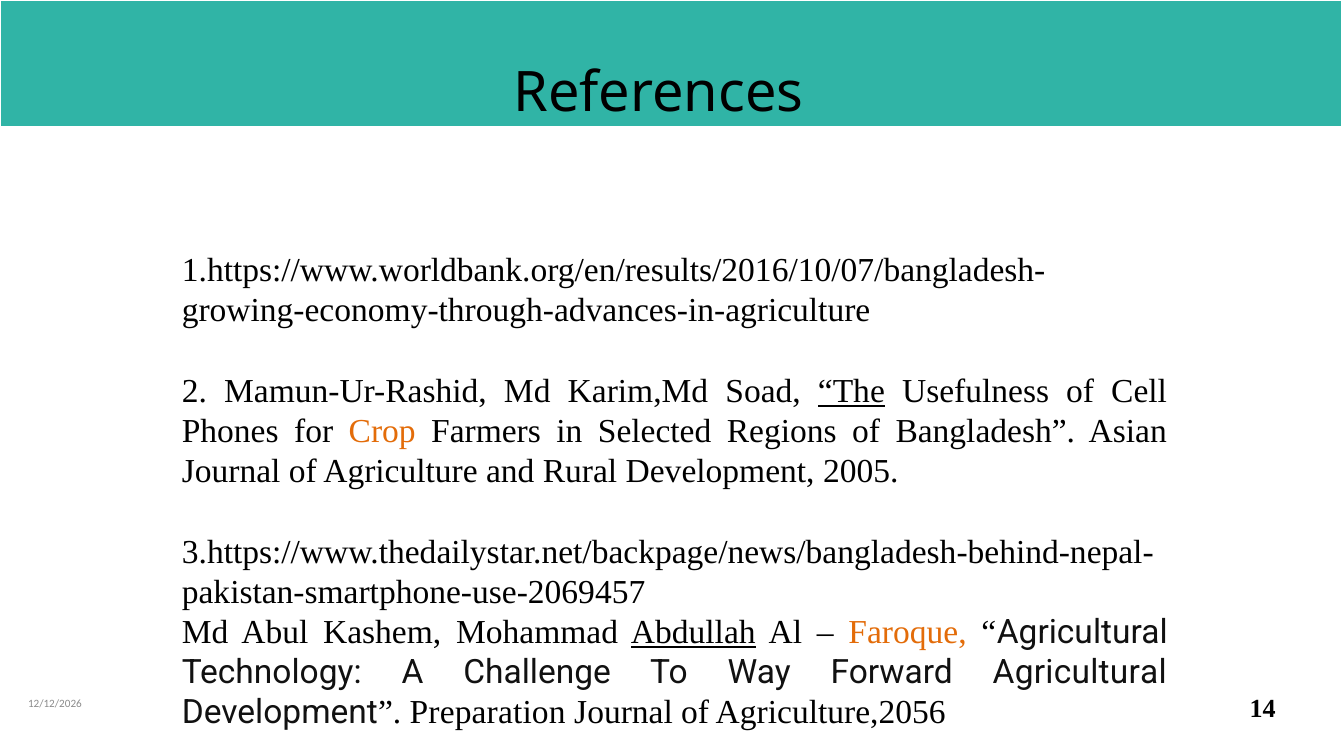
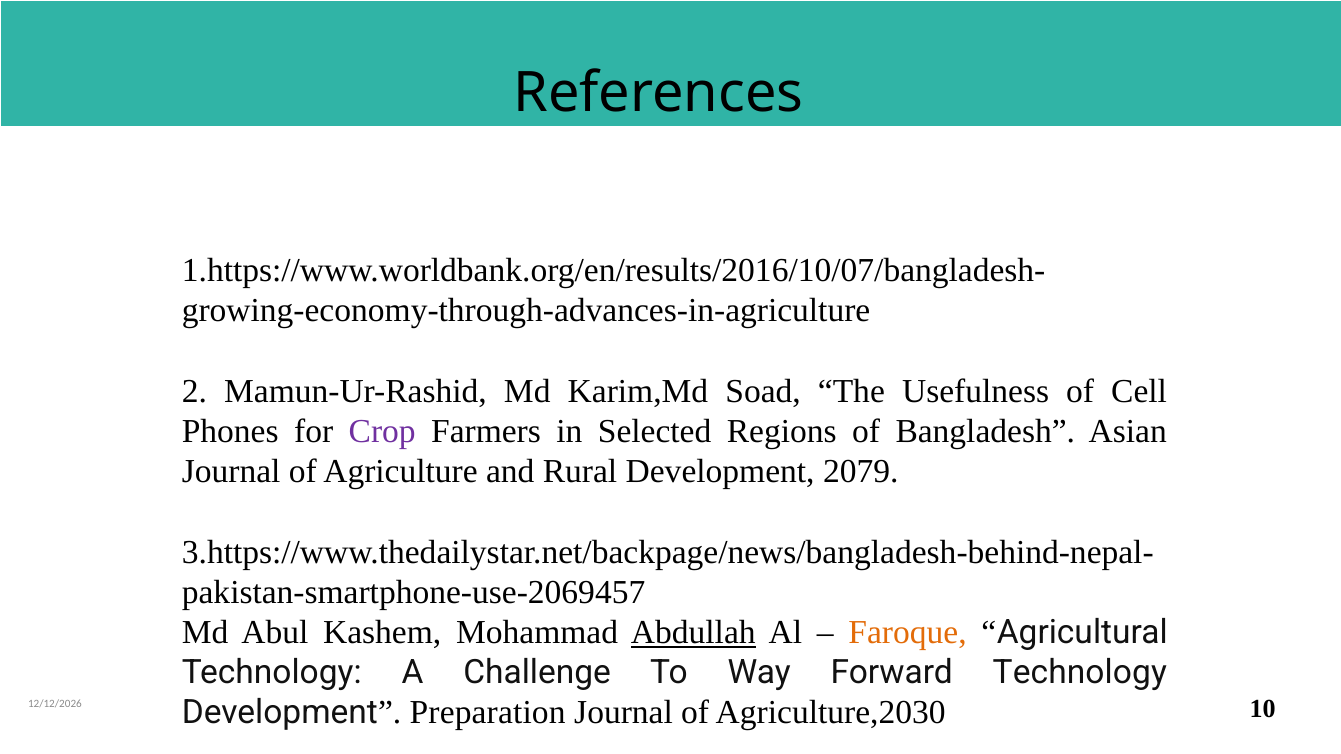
The underline: present -> none (851, 391)
Crop colour: orange -> purple (382, 432)
2005: 2005 -> 2079 (861, 472)
Forward Agricultural: Agricultural -> Technology (1080, 673)
Agriculture,2056: Agriculture,2056 -> Agriculture,2030 (831, 713)
14: 14 -> 10 (1263, 709)
